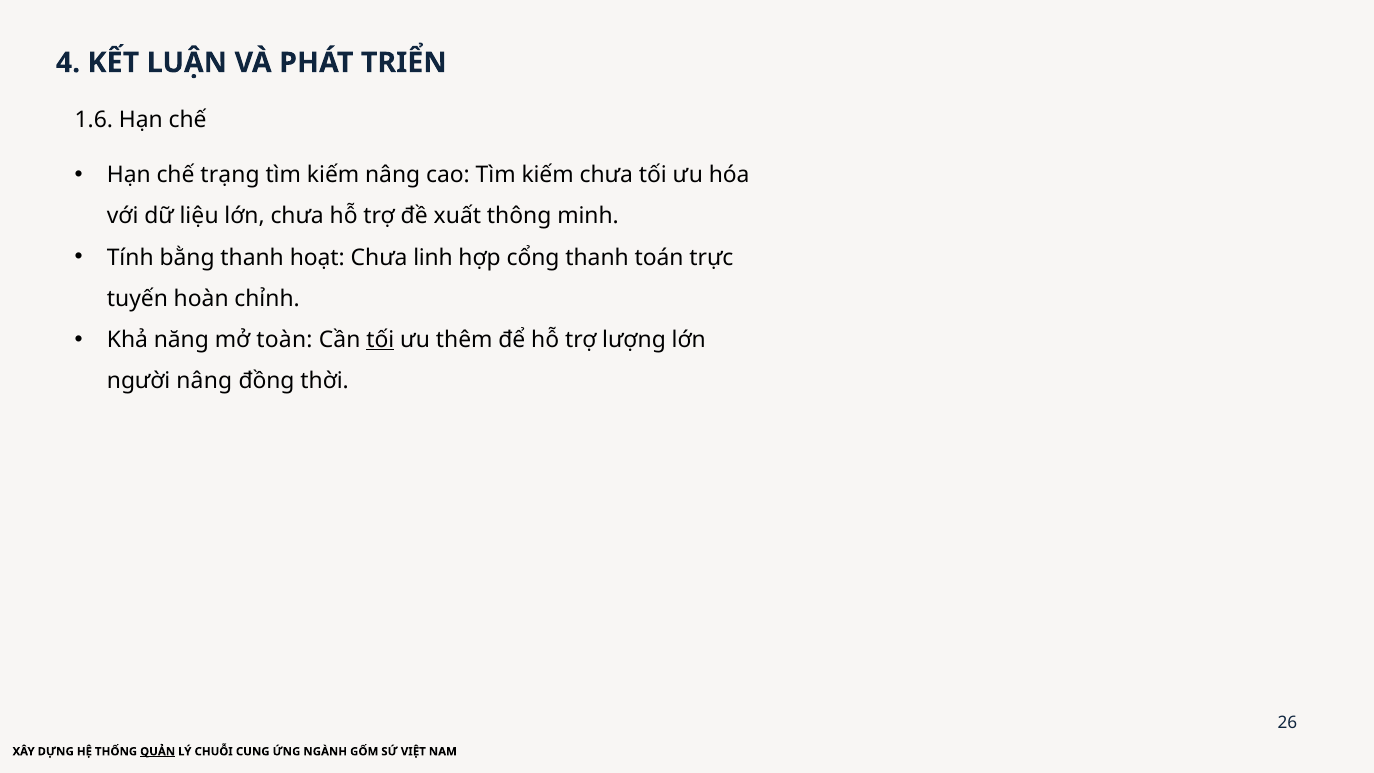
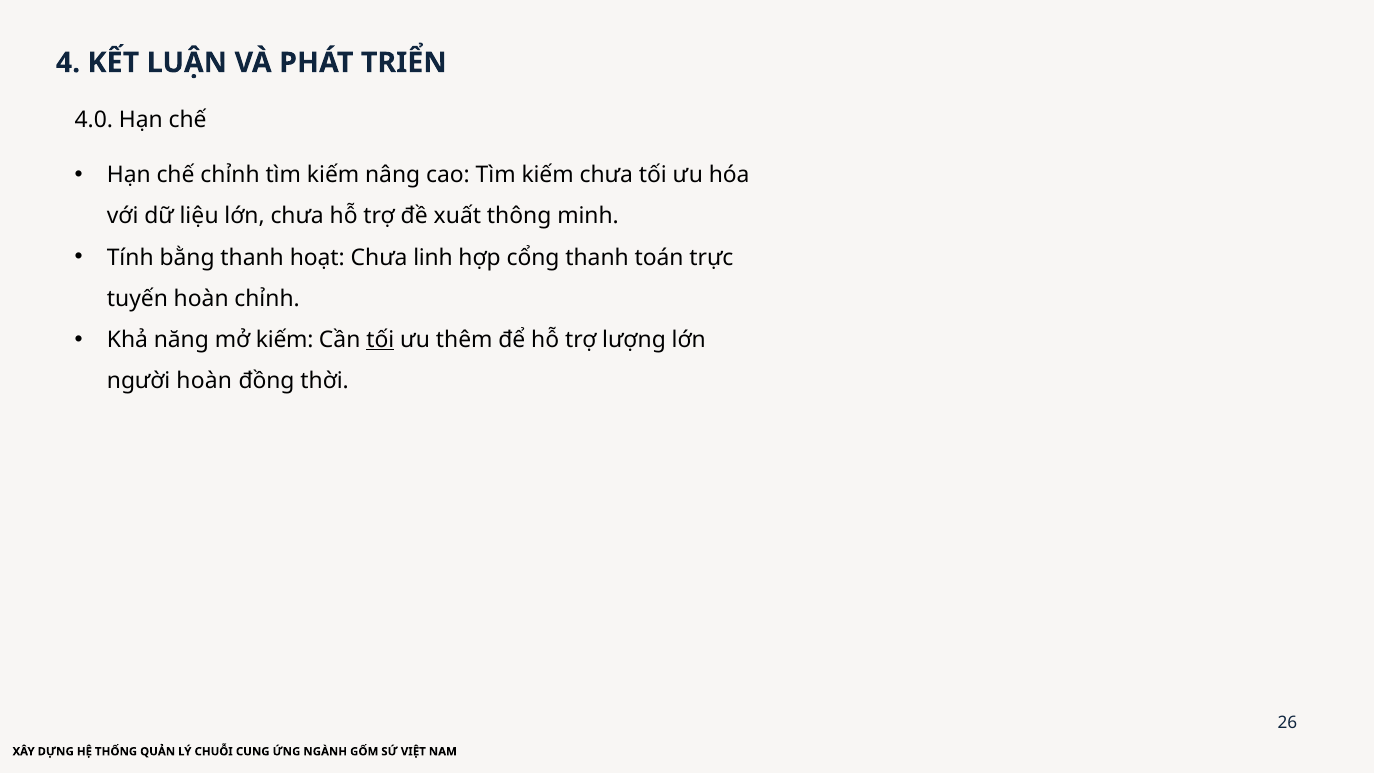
1.6: 1.6 -> 4.0 (94, 119)
chế trạng: trạng -> chỉnh (230, 175)
mở toàn: toàn -> kiếm (285, 340)
người nâng: nâng -> hoàn (204, 381)
QUẢN underline: present -> none (158, 751)
